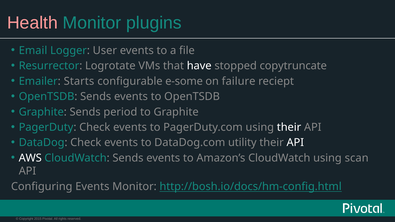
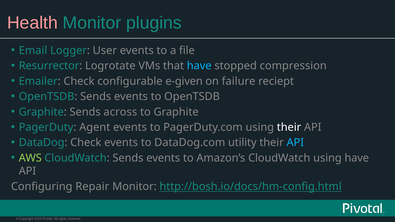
have colour: white -> light blue (199, 66)
copytruncate: copytruncate -> compression (293, 66)
Emailer Starts: Starts -> Check (79, 81)
e-some: e-some -> e-given (184, 81)
period: period -> across (120, 112)
PagerDuty Check: Check -> Agent (95, 127)
API colour: white -> light blue (295, 143)
AWS colour: white -> light green (30, 158)
using scan: scan -> have (357, 158)
Configuring Events: Events -> Repair (92, 187)
